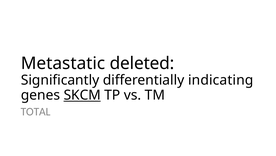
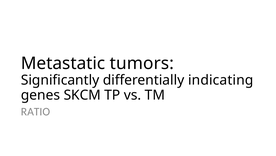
deleted: deleted -> tumors (142, 63)
SKCM underline: present -> none (82, 95)
TOTAL: TOTAL -> RATIO (36, 111)
